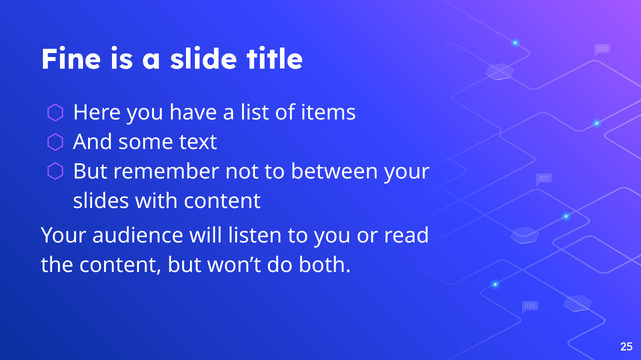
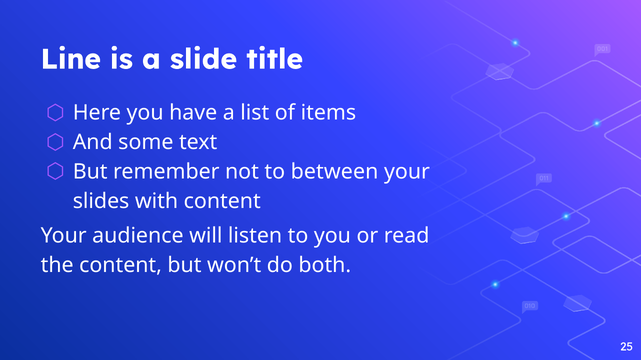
Fine: Fine -> Line (71, 59)
